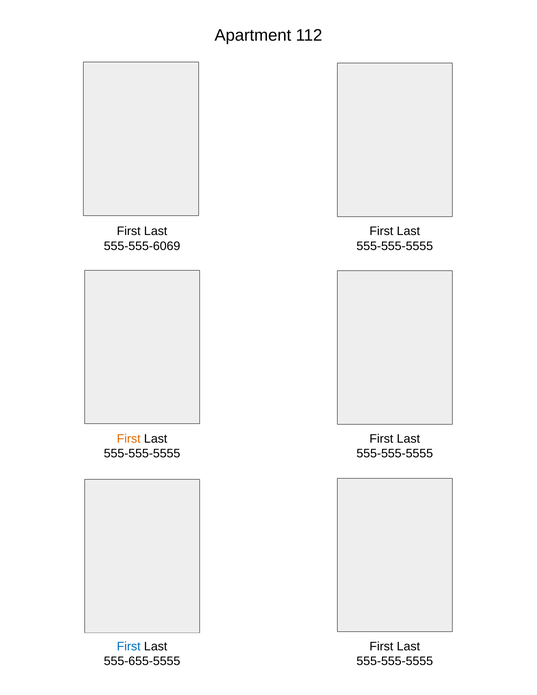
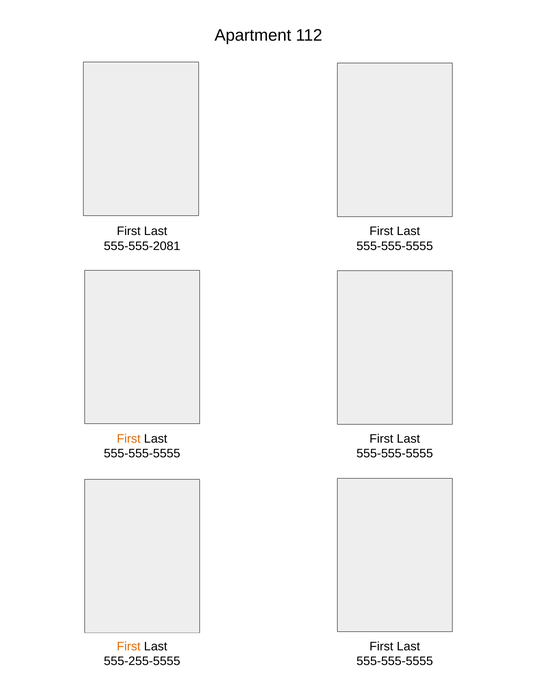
555-555-6069: 555-555-6069 -> 555-555-2081 (142, 246)
First colour: blue -> orange (129, 646)
555-655-5555: 555-655-5555 -> 555-255-5555 (142, 661)
